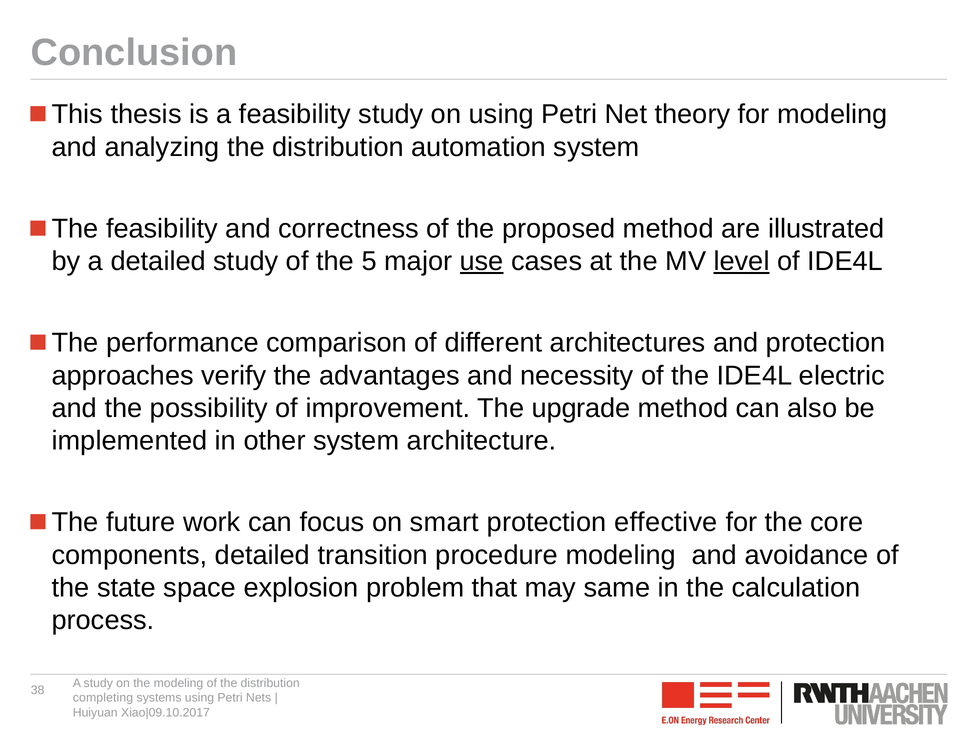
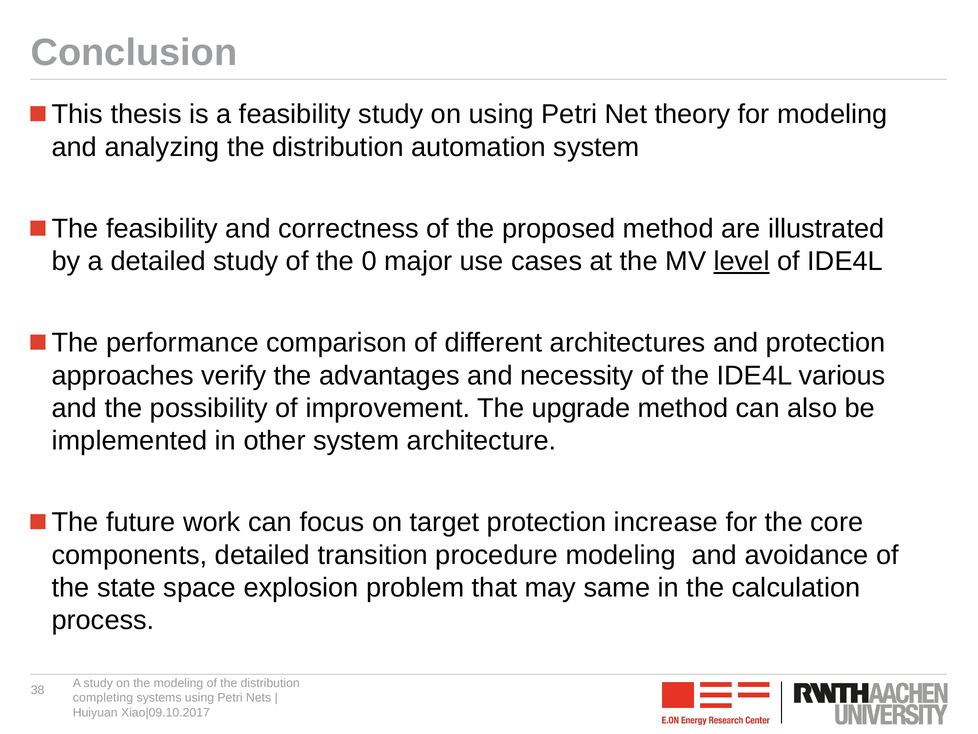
5: 5 -> 0 (369, 261)
use underline: present -> none (482, 261)
electric: electric -> various (842, 375)
smart: smart -> target (445, 522)
effective: effective -> increase (666, 522)
